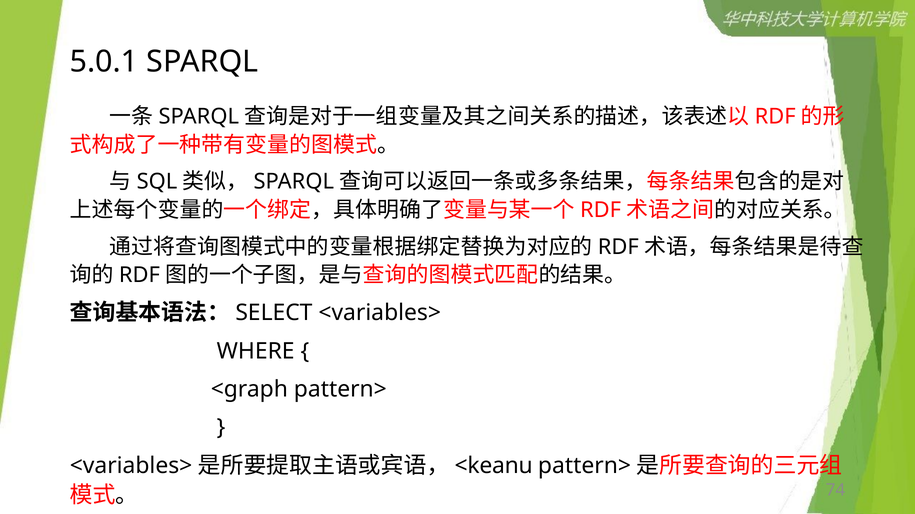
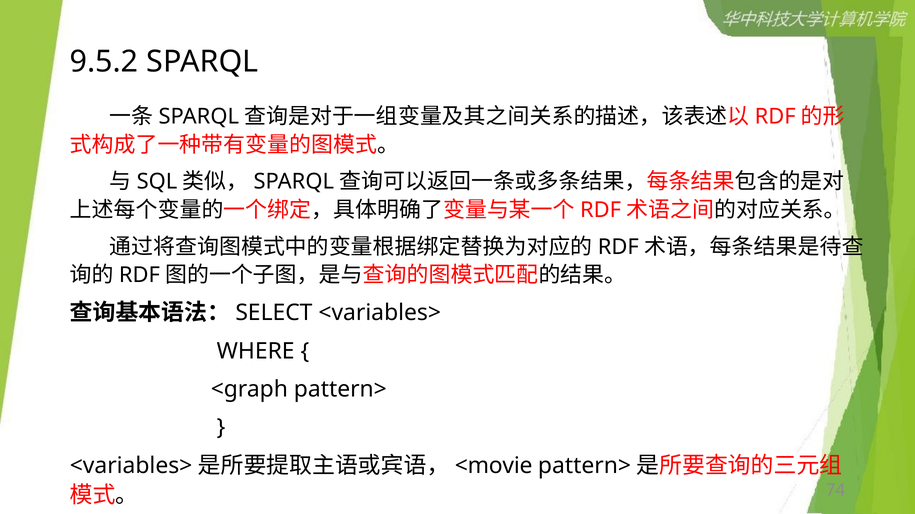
5.0.1: 5.0.1 -> 9.5.2 (104, 62)
<keanu: <keanu -> <movie (494, 466)
